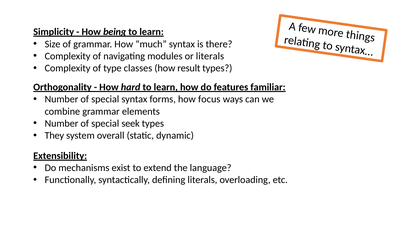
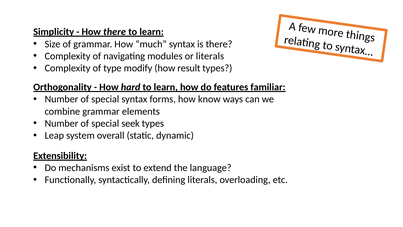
How being: being -> there (115, 32)
classes: classes -> modify (138, 68)
focus: focus -> know (209, 99)
They: They -> Leap (54, 135)
